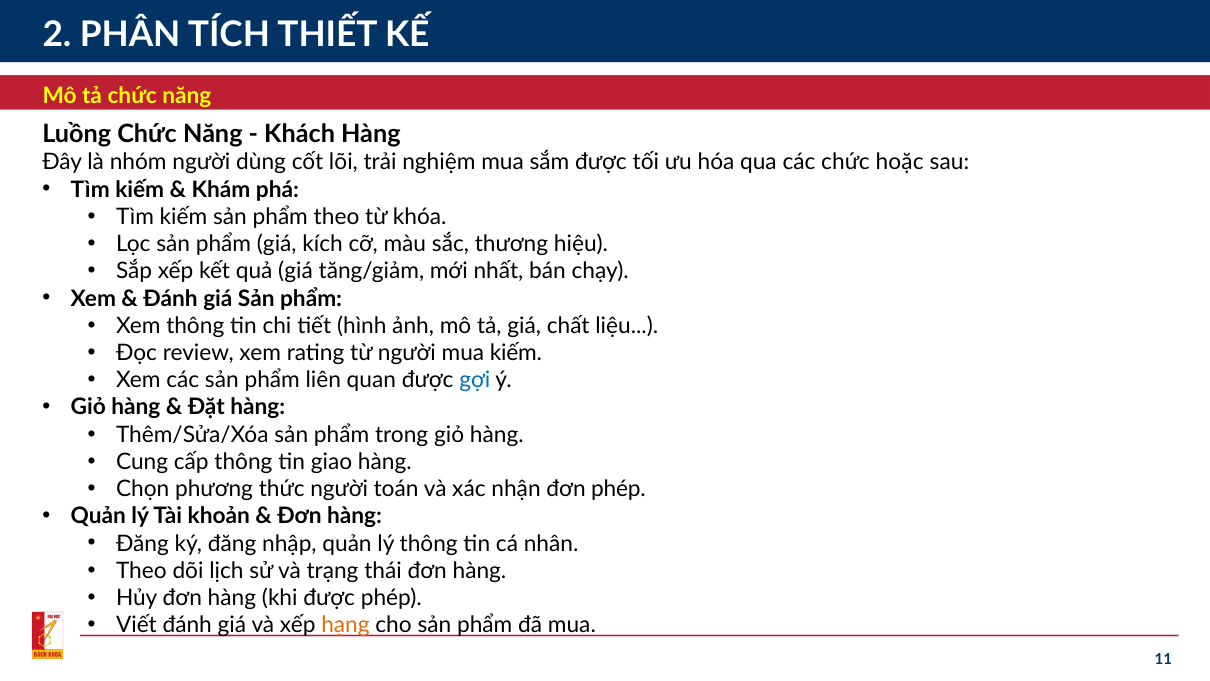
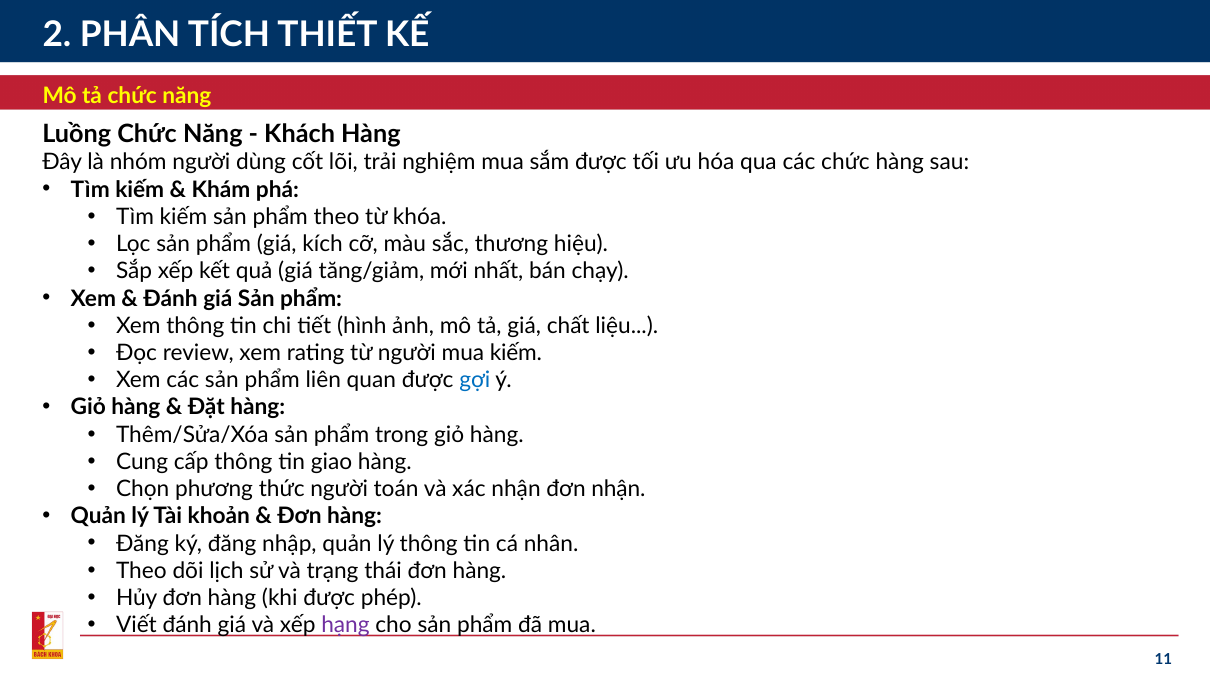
chức hoặc: hoặc -> hàng (900, 162)
đơn phép: phép -> nhận (618, 489)
hạng colour: orange -> purple (345, 625)
